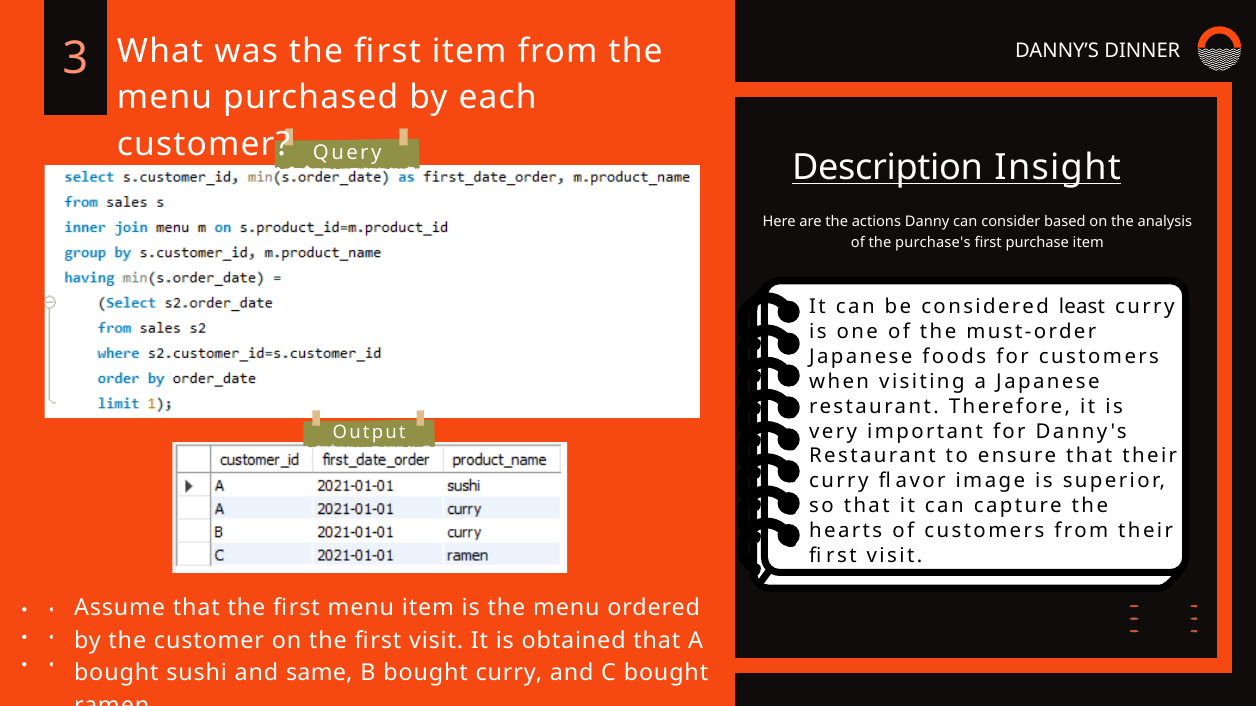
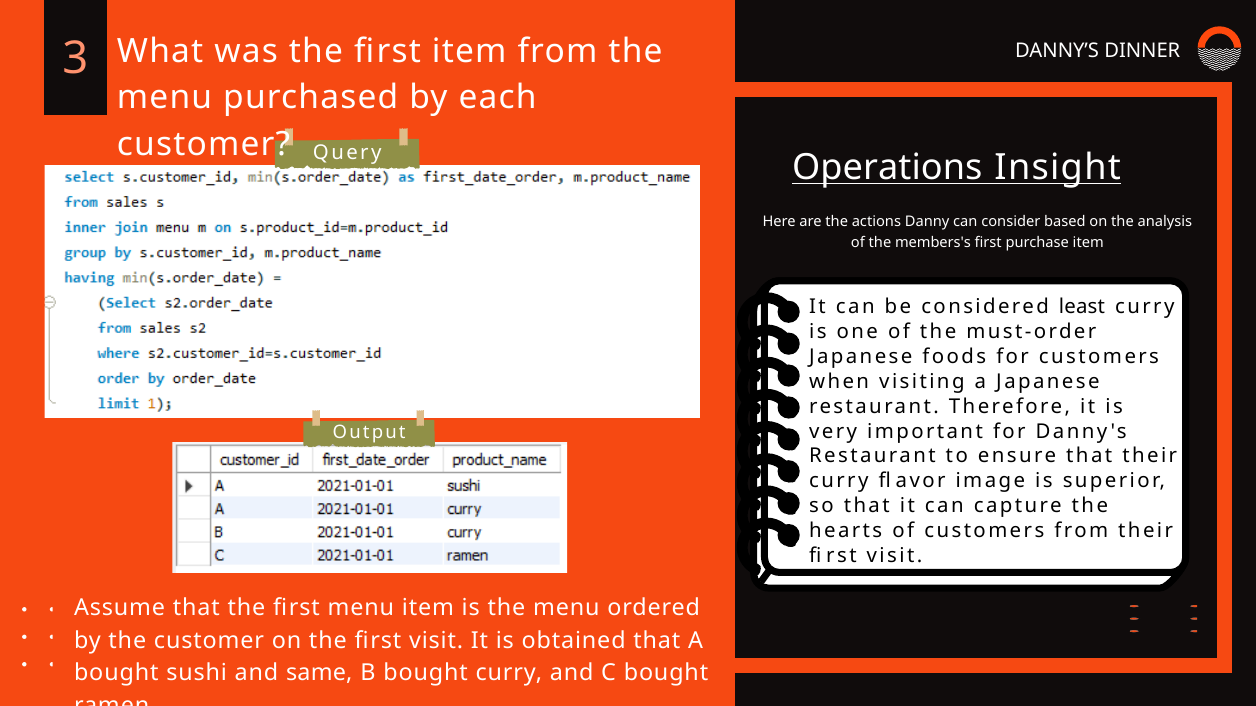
Description: Description -> Operations (887, 167)
purchase's: purchase's -> members's (933, 242)
